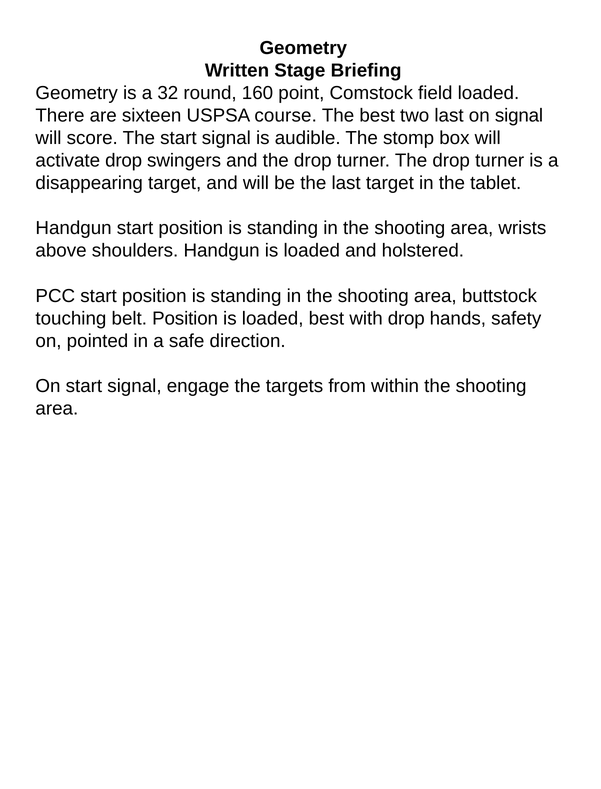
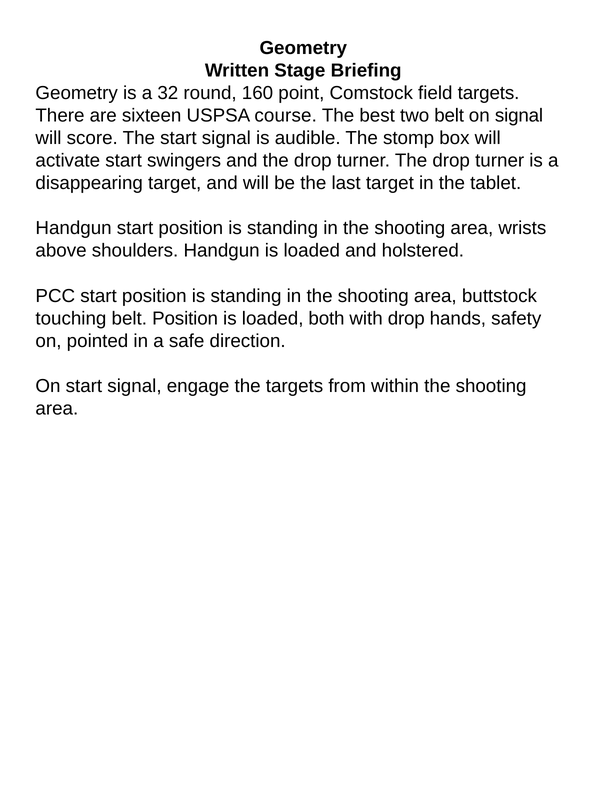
field loaded: loaded -> targets (489, 93)
two last: last -> belt (449, 115)
activate drop: drop -> start (124, 161)
loaded best: best -> both (326, 318)
